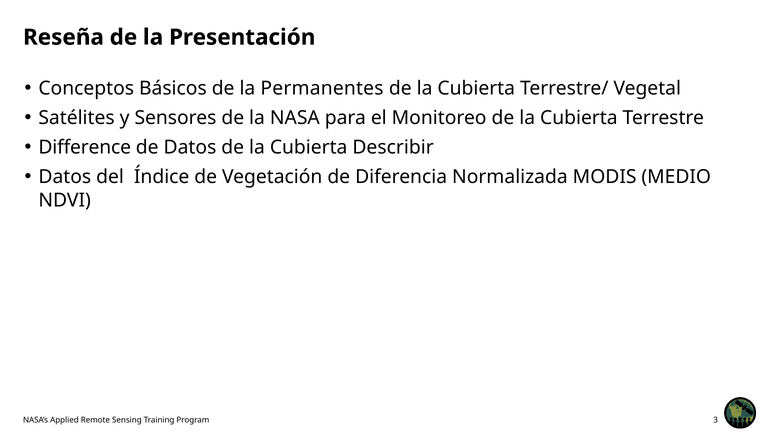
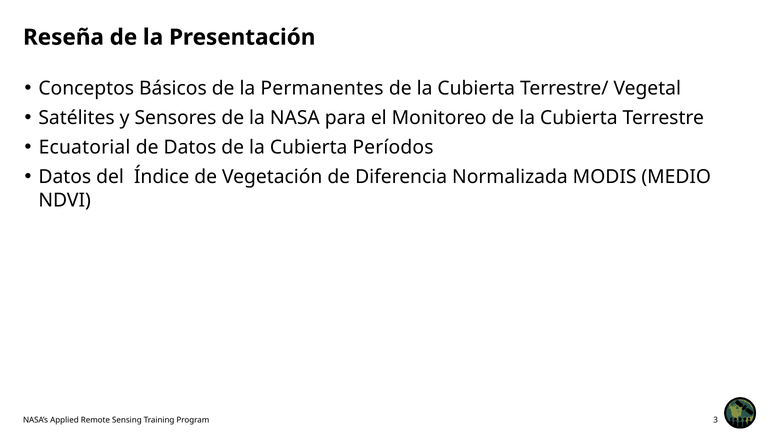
Difference: Difference -> Ecuatorial (85, 147)
Describir: Describir -> Períodos (393, 147)
